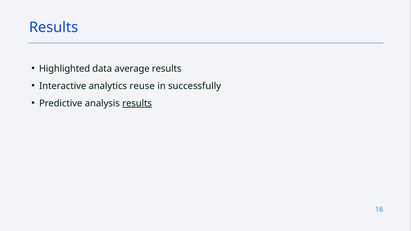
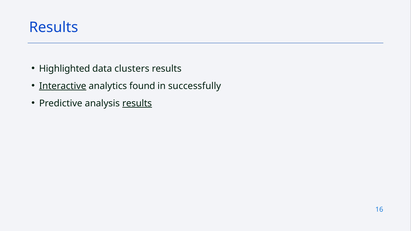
average: average -> clusters (132, 69)
Interactive underline: none -> present (63, 86)
reuse: reuse -> found (142, 86)
